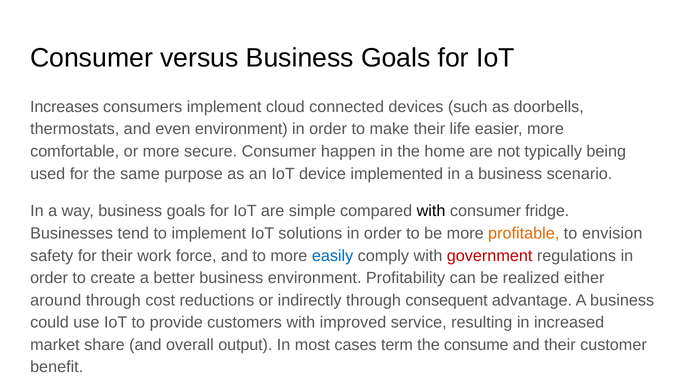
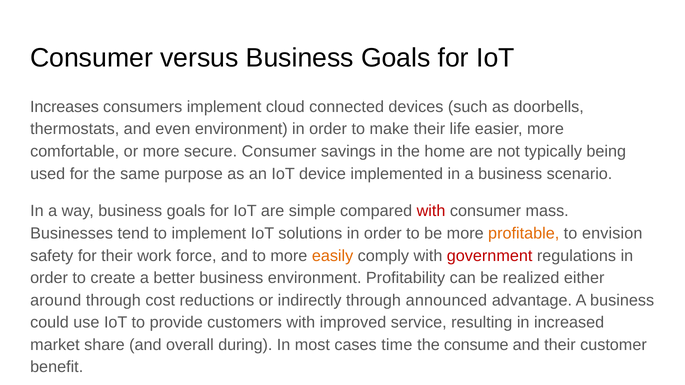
happen: happen -> savings (348, 152)
with colour: black -> red (431, 211)
fridge: fridge -> mass (547, 211)
easily colour: blue -> orange (333, 256)
consequent: consequent -> announced (446, 301)
output: output -> during (245, 345)
term: term -> time (397, 345)
